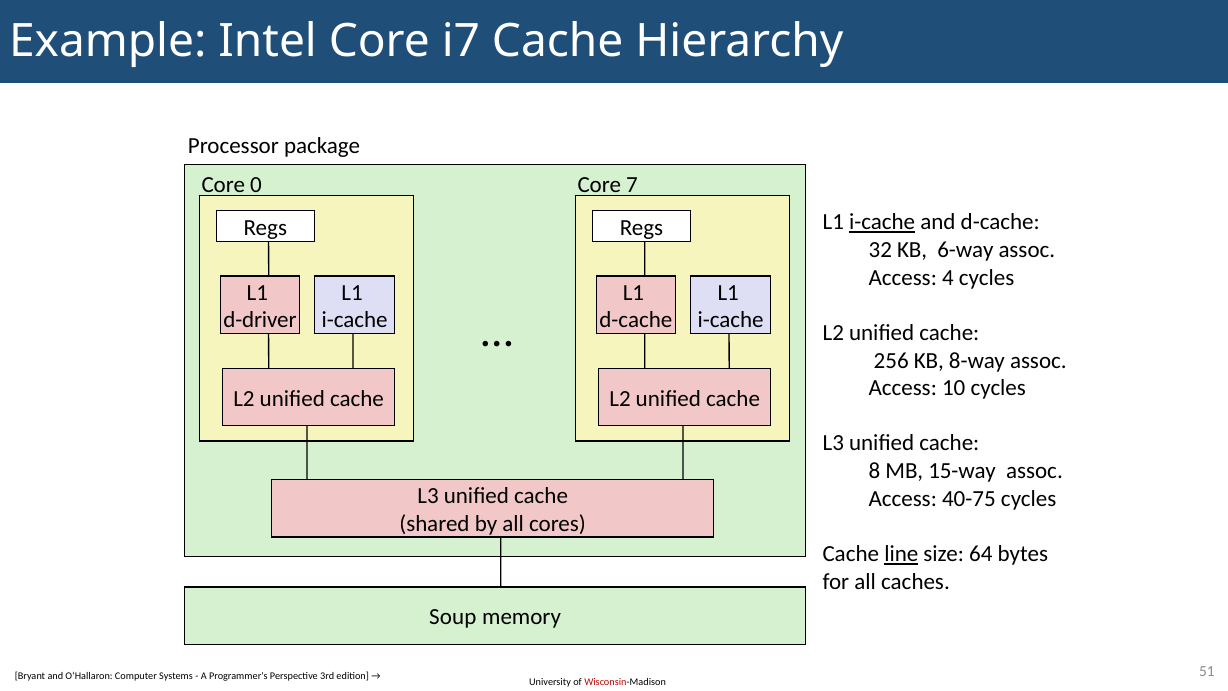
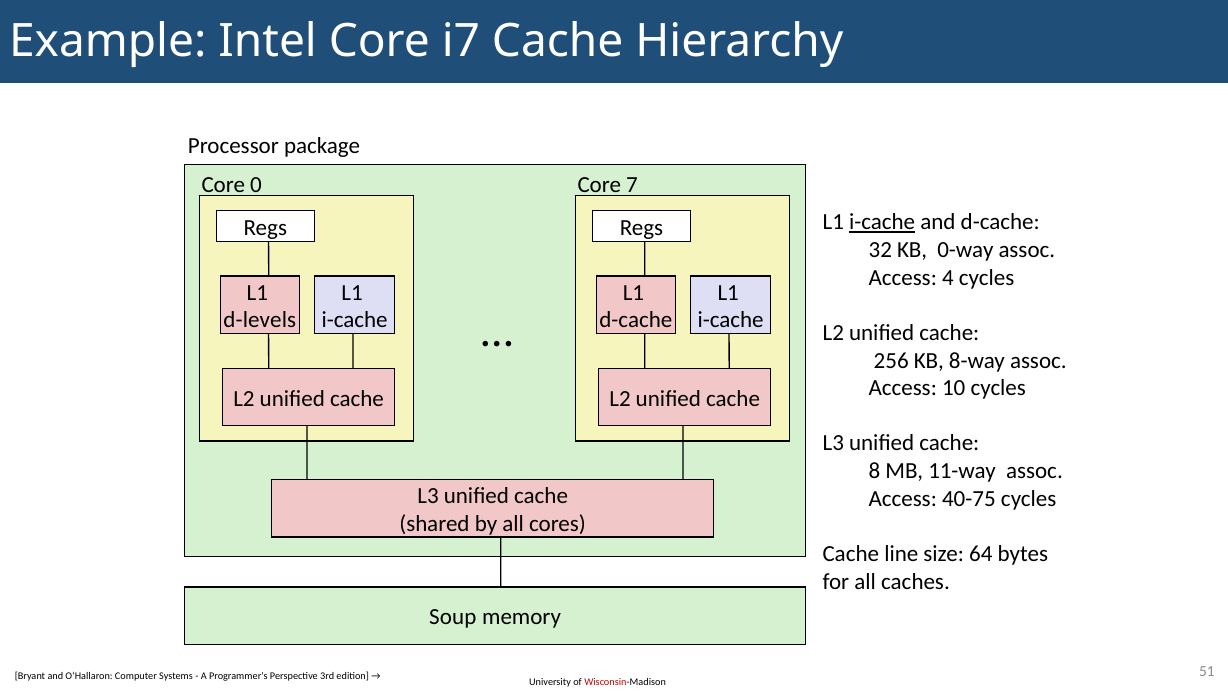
6-way: 6-way -> 0-way (965, 250)
d-driver: d-driver -> d-levels (260, 320)
15-way: 15-way -> 11-way (962, 471)
line underline: present -> none (901, 554)
